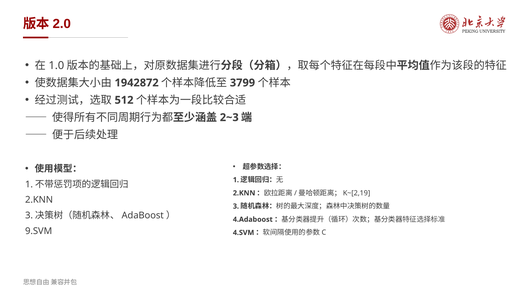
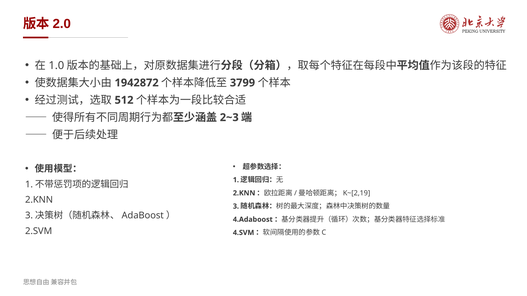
9.SVM: 9.SVM -> 2.SVM (39, 231)
